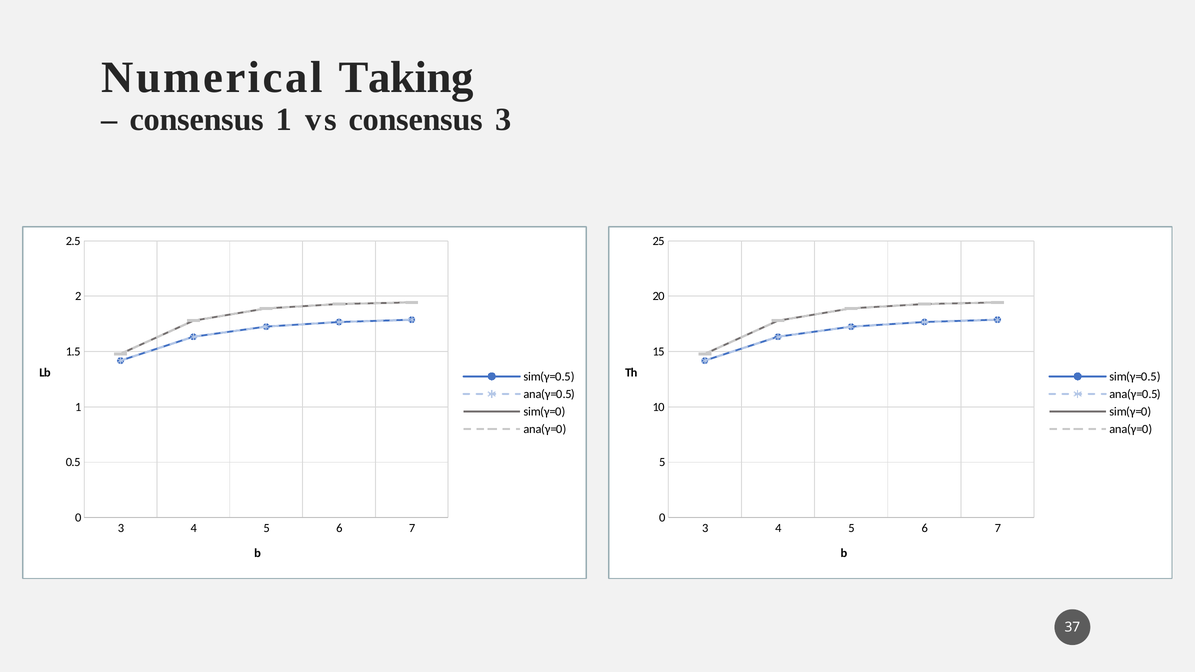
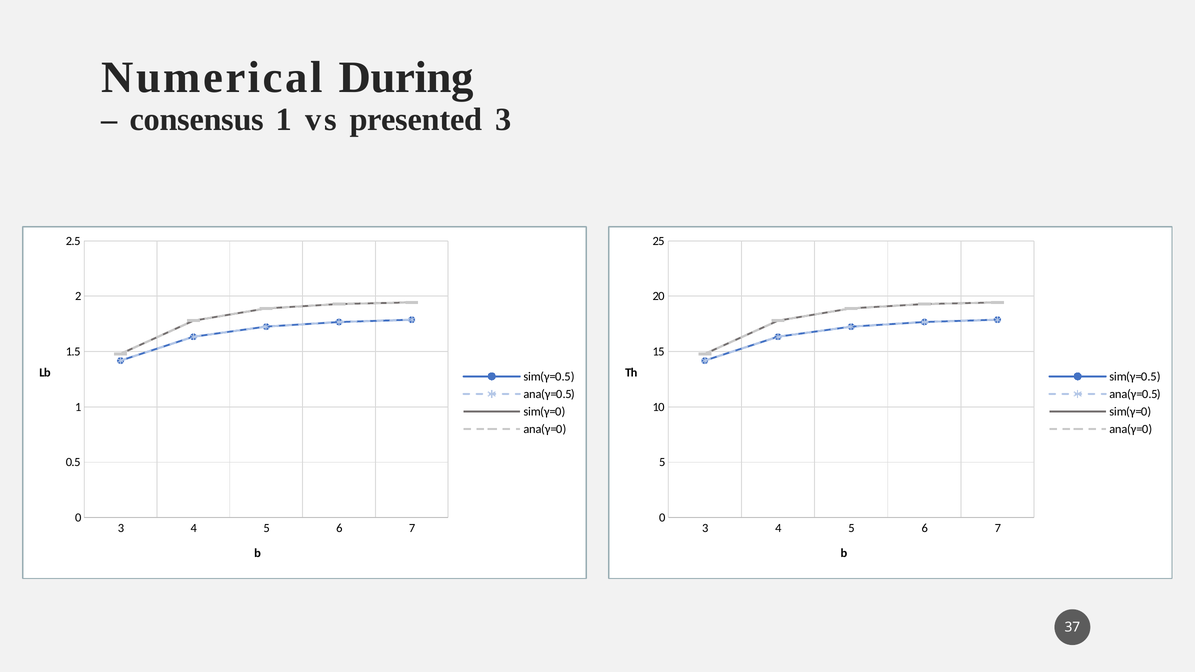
Taking: Taking -> During (406, 78)
vs consensus: consensus -> presented (416, 119)
